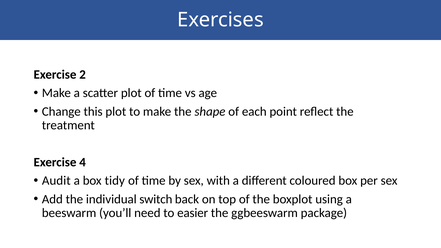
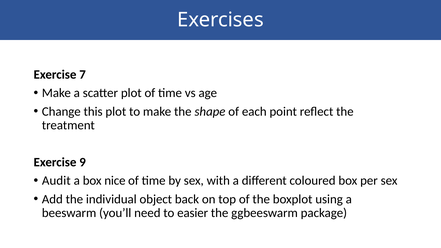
2: 2 -> 7 (83, 75)
4: 4 -> 9 (83, 162)
tidy: tidy -> nice (115, 181)
switch: switch -> object (156, 199)
